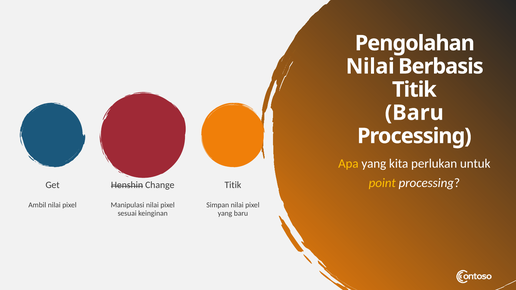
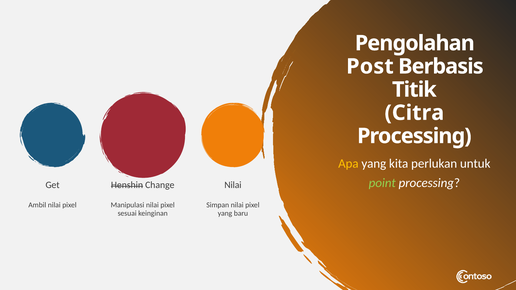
Nilai: Nilai -> Post (370, 66)
Baru: Baru -> Citra (414, 113)
point colour: yellow -> light green (382, 183)
Titik: Titik -> Nilai (233, 185)
